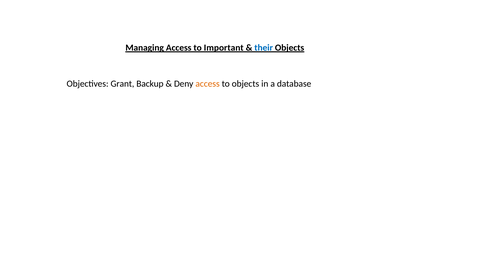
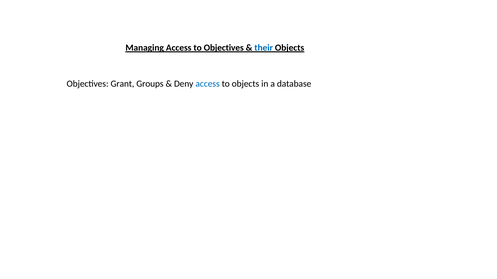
to Important: Important -> Objectives (224, 48)
Backup: Backup -> Groups (150, 84)
access colour: orange -> blue (208, 84)
